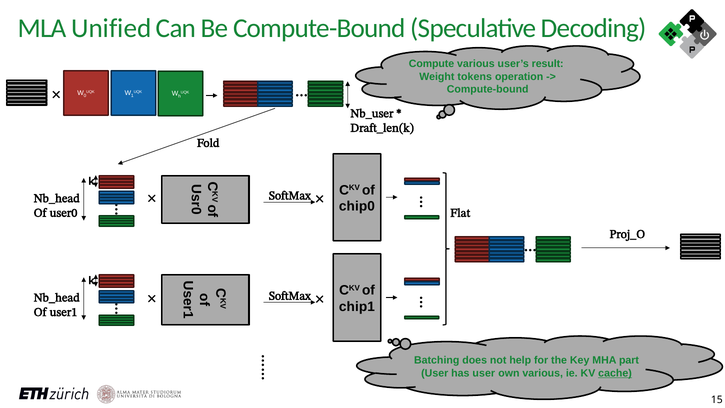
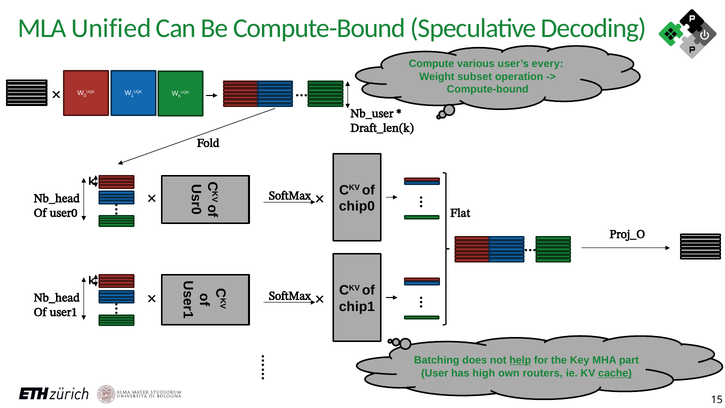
result: result -> every (548, 64)
tokens: tokens -> subset (475, 77)
help underline: none -> present (520, 360)
has user: user -> high (484, 373)
own various: various -> routers (543, 373)
